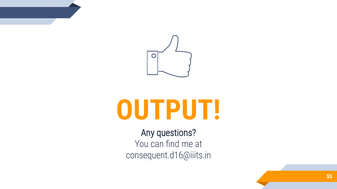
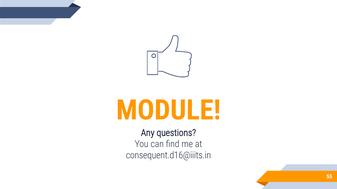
OUTPUT: OUTPUT -> MODULE (168, 110)
